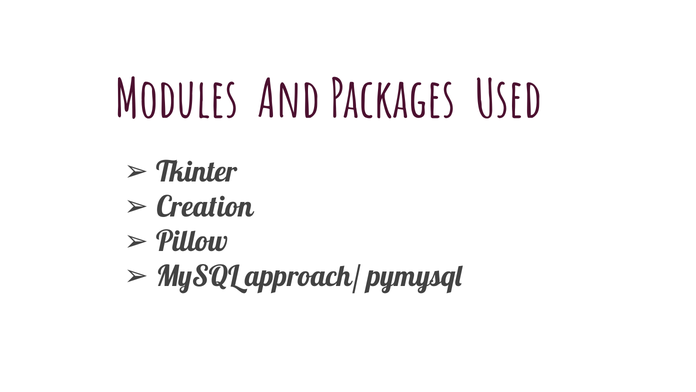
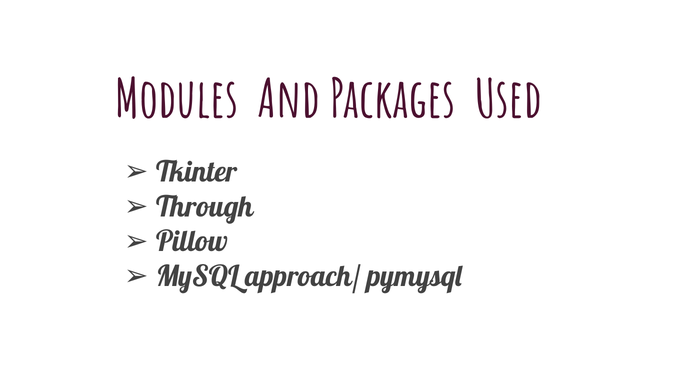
Creation: Creation -> Through (205, 207)
